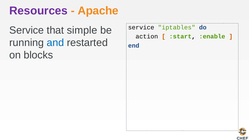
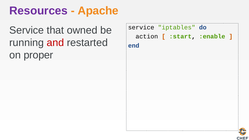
simple: simple -> owned (82, 30)
and colour: blue -> red (55, 43)
blocks: blocks -> proper (38, 55)
